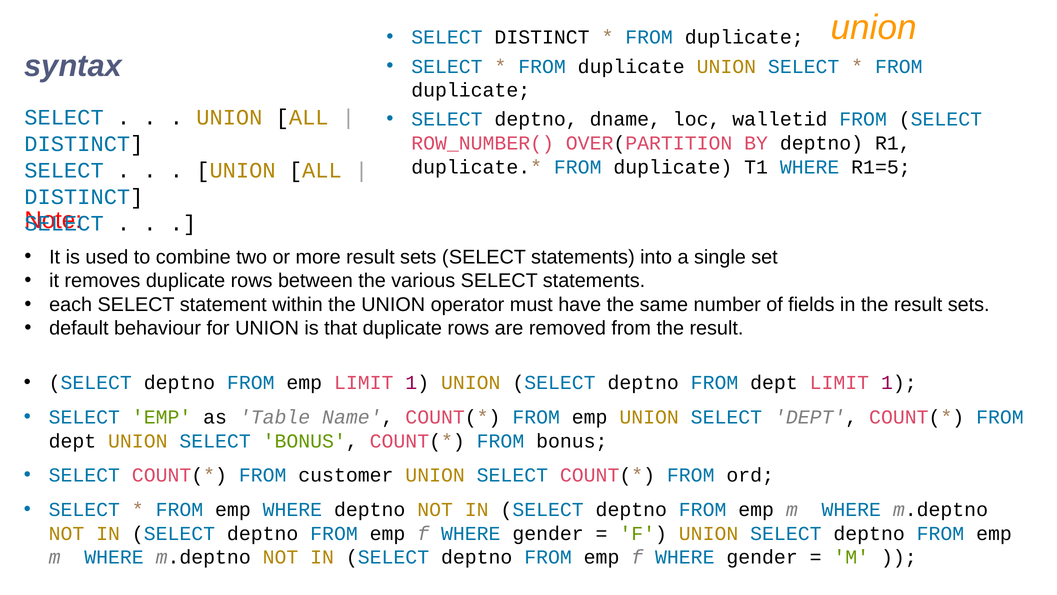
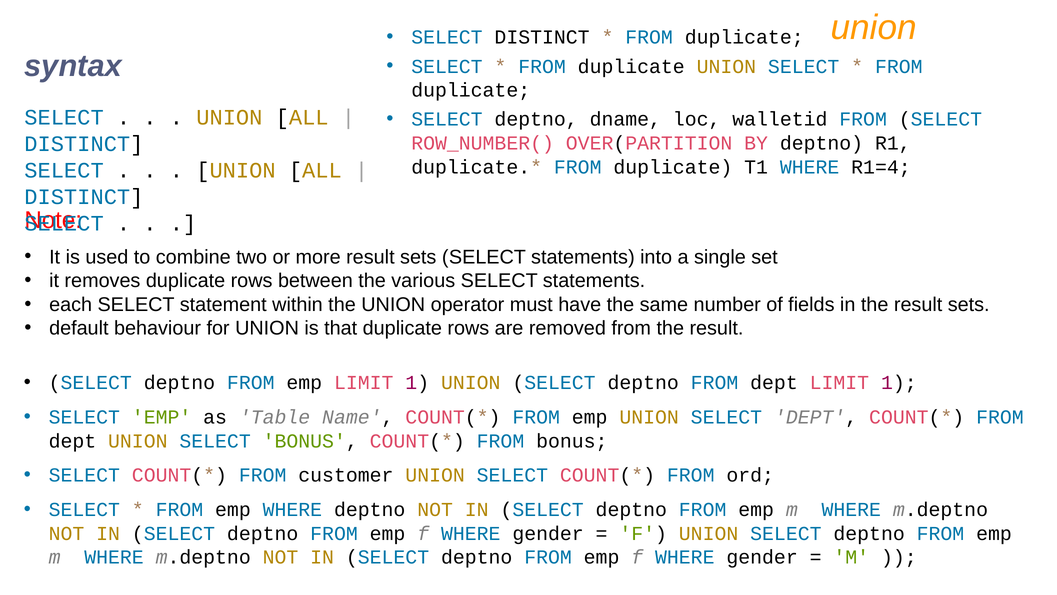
R1=5: R1=5 -> R1=4 (881, 167)
